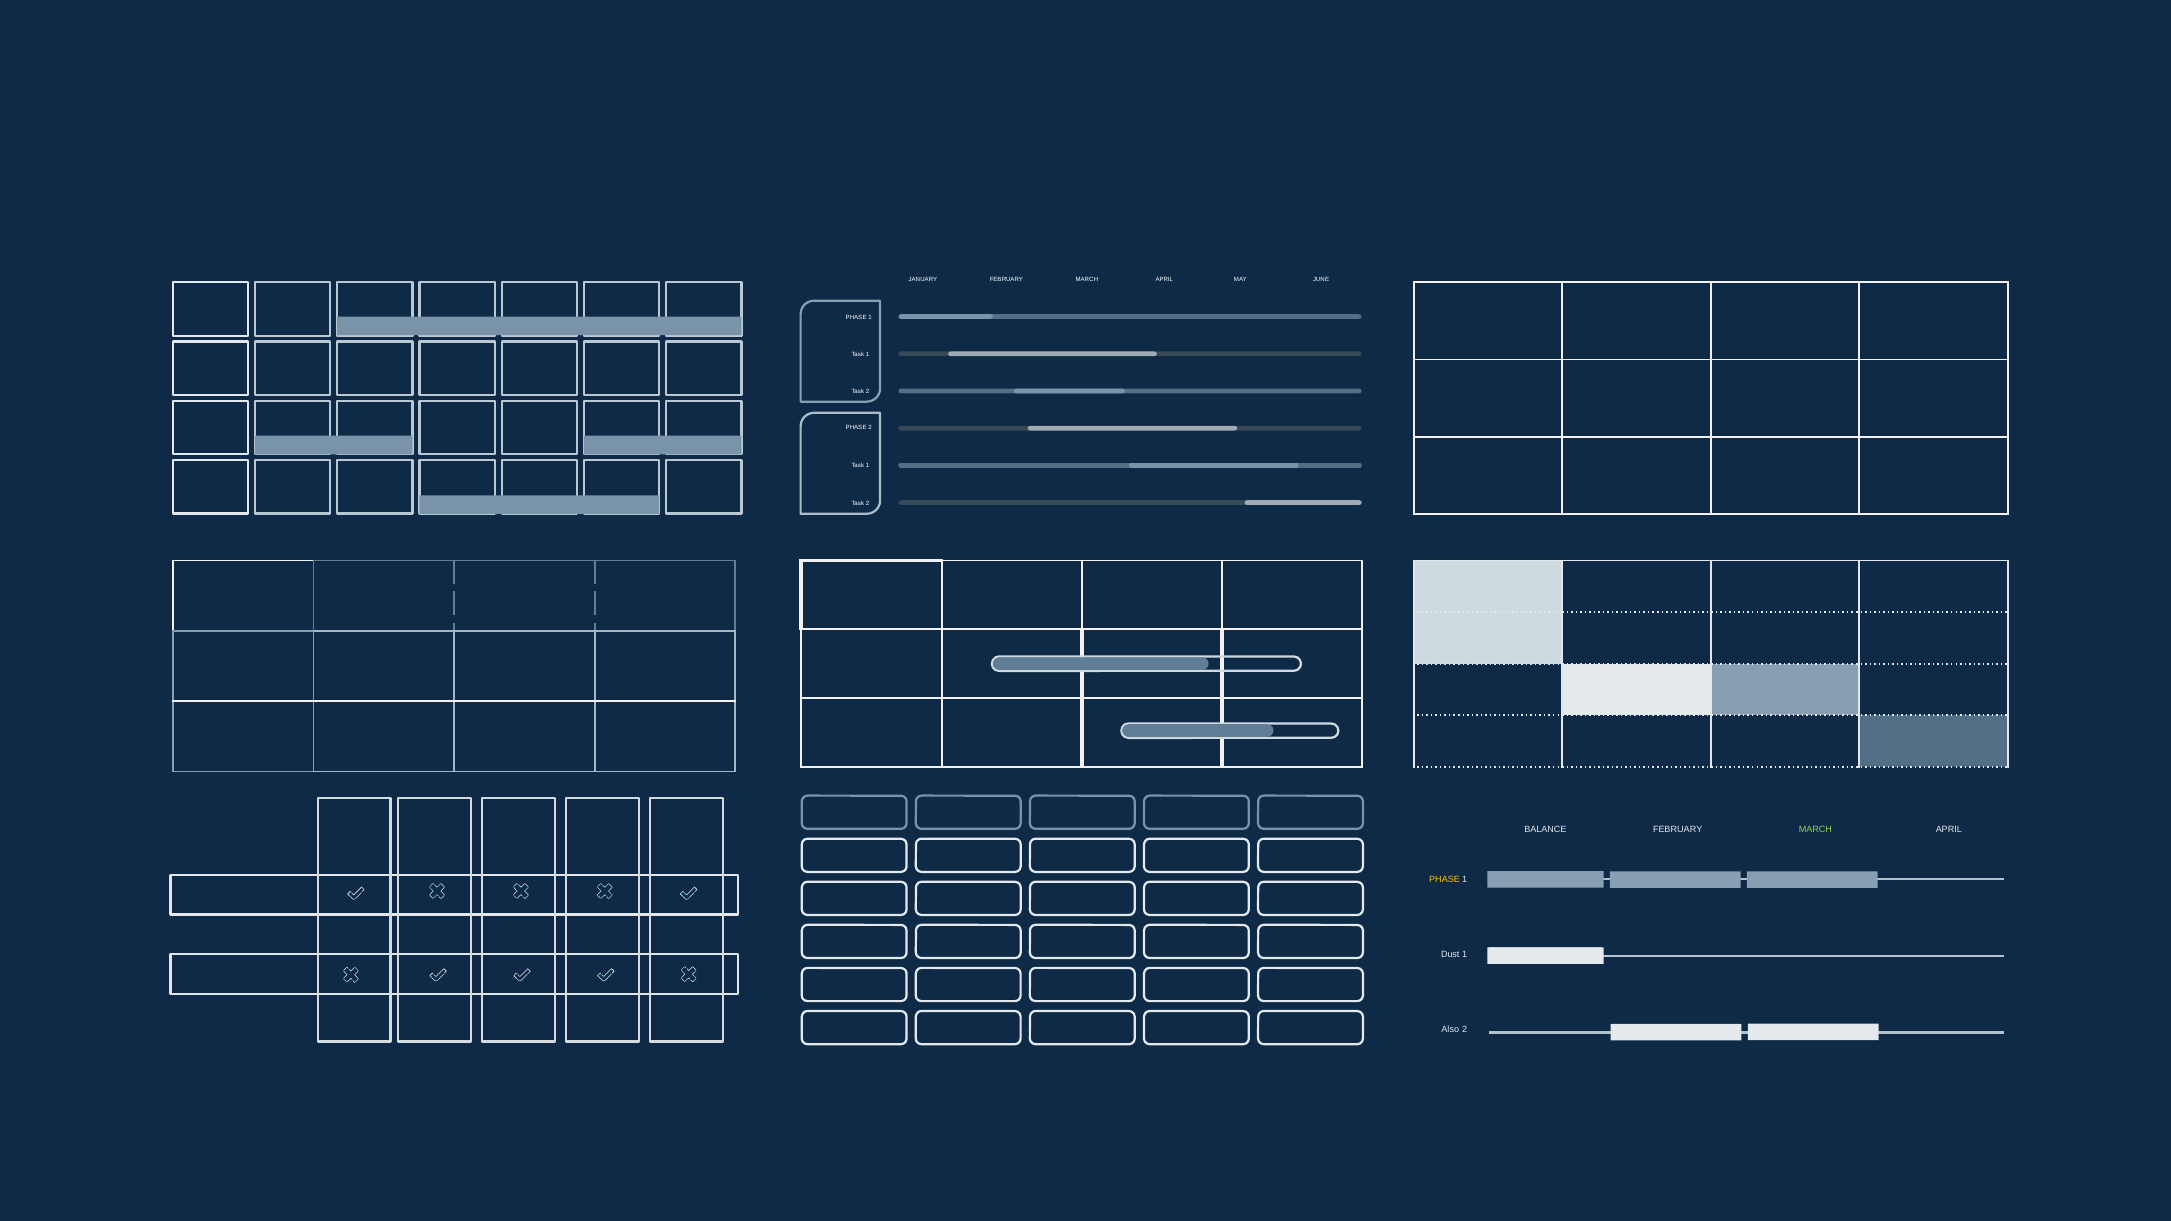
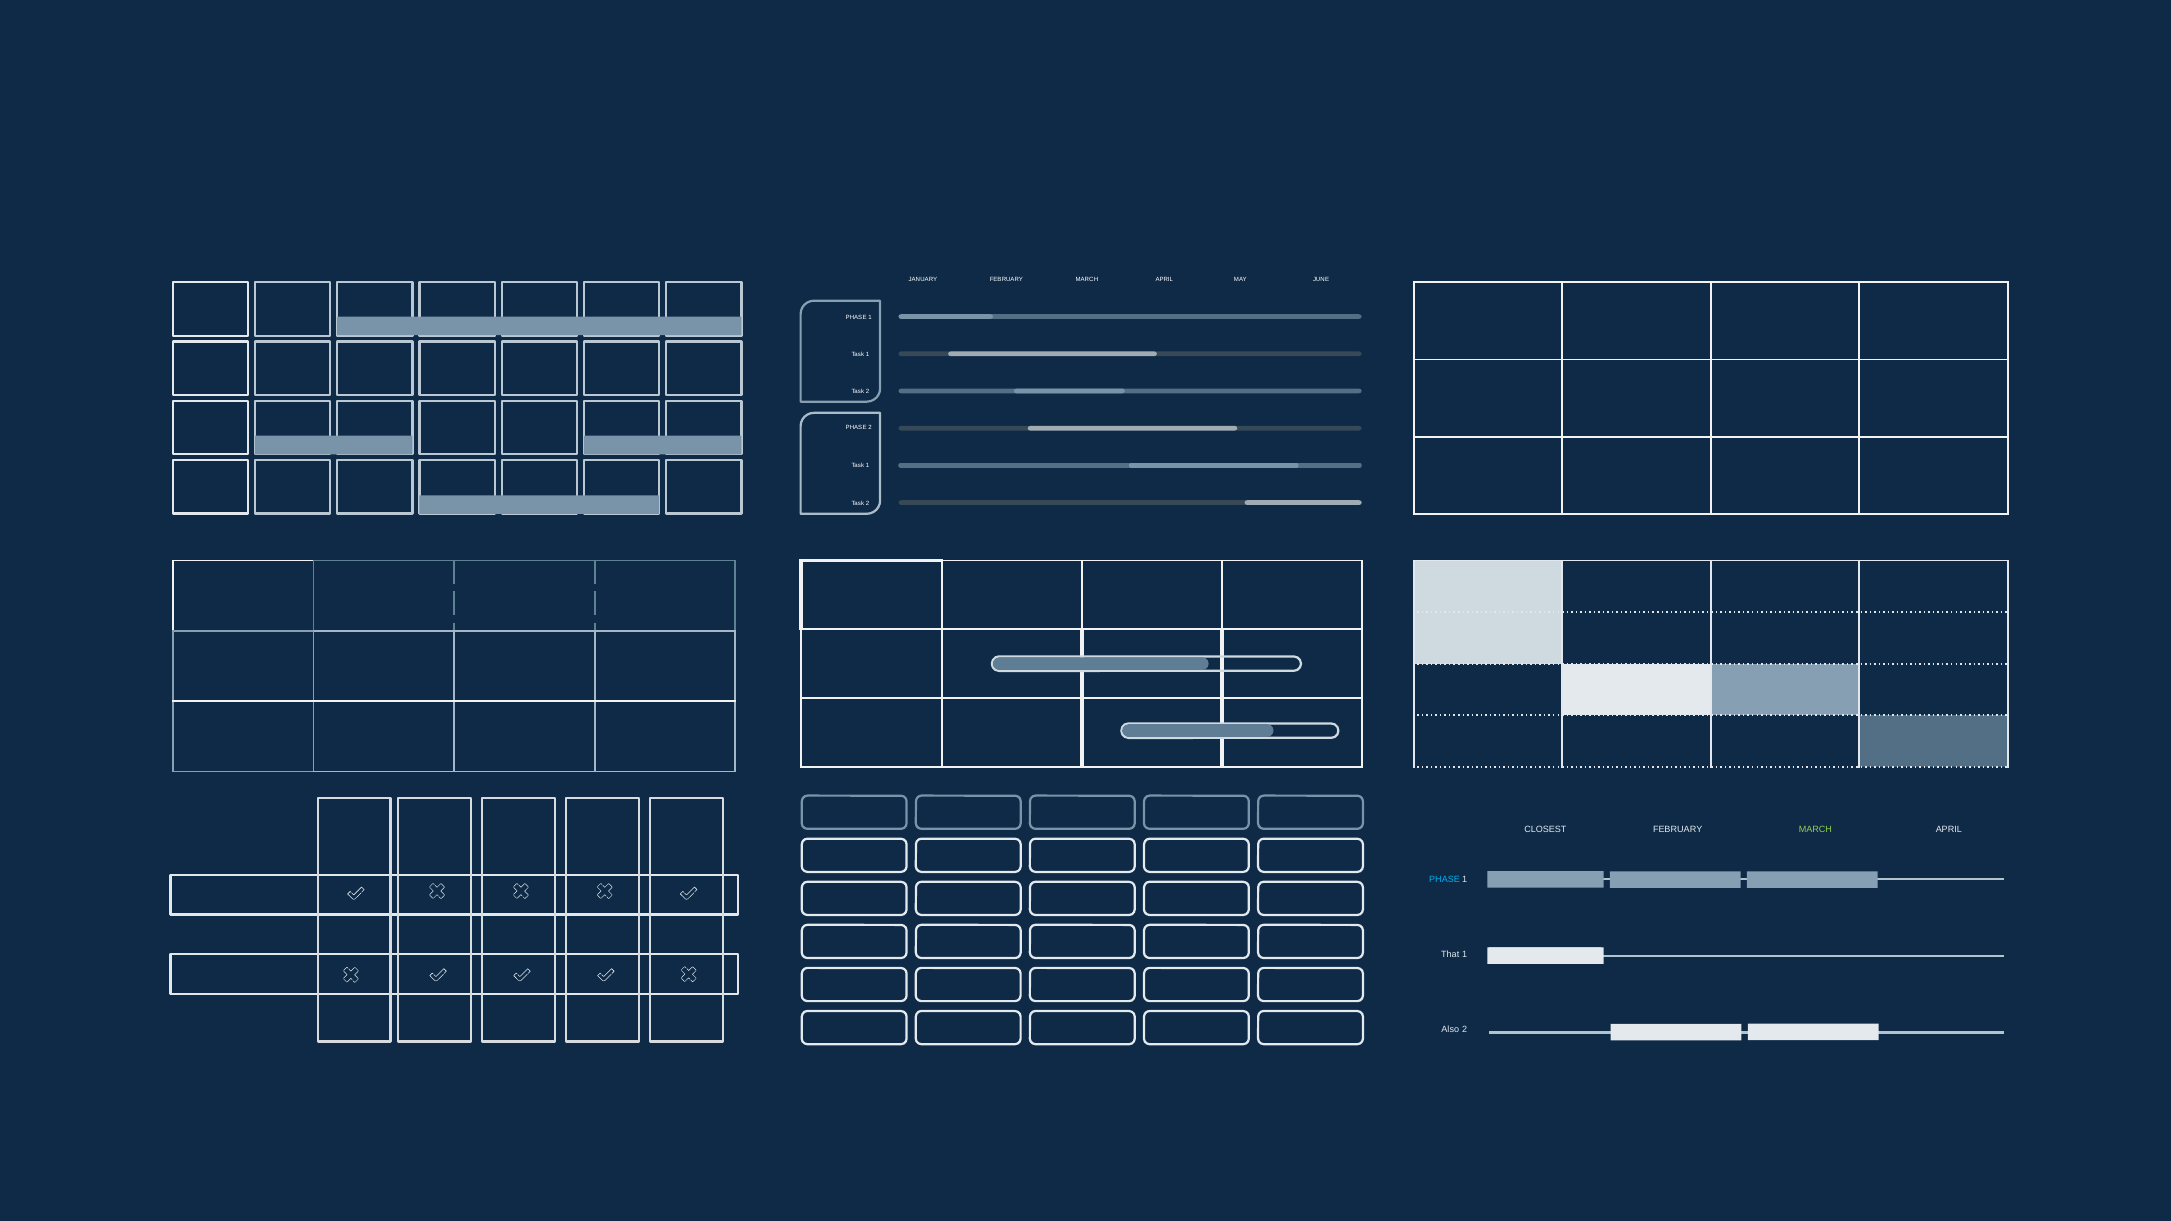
BALANCE: BALANCE -> CLOSEST (1545, 830)
PHASE colour: yellow -> light blue (1445, 880)
Dust: Dust -> That (1450, 955)
